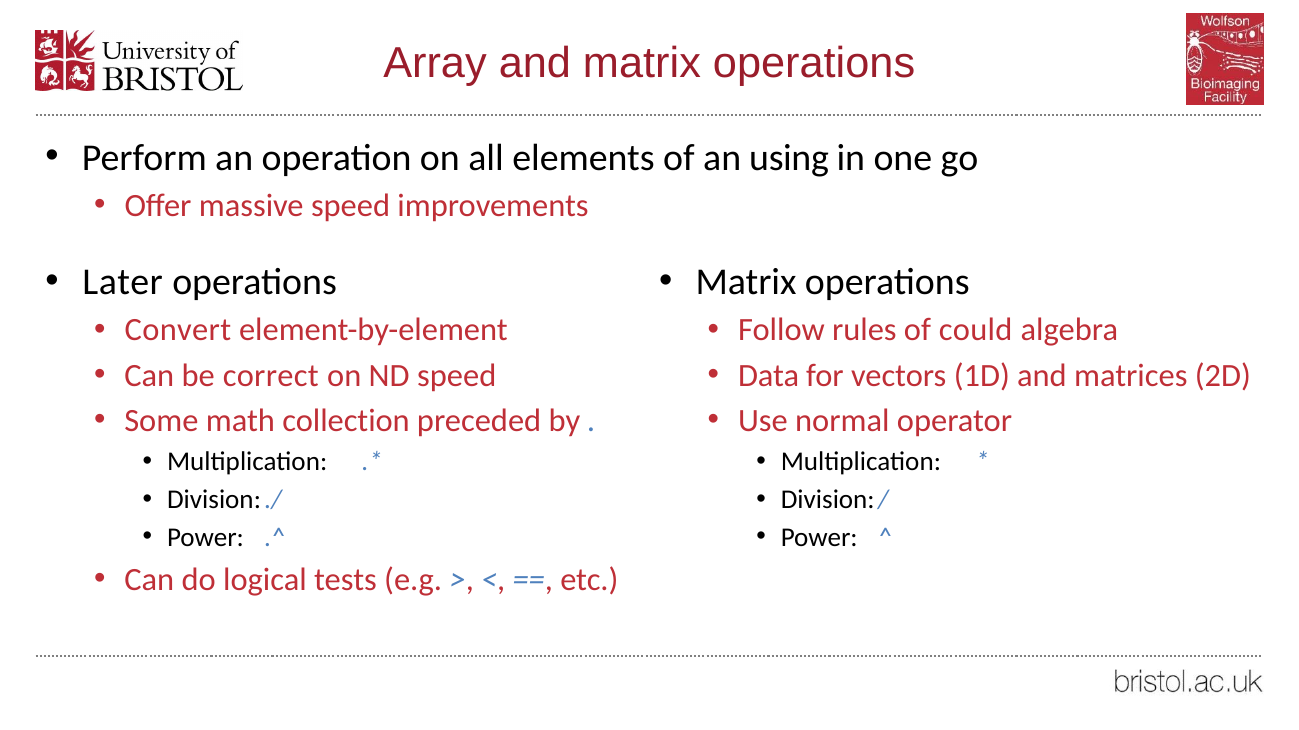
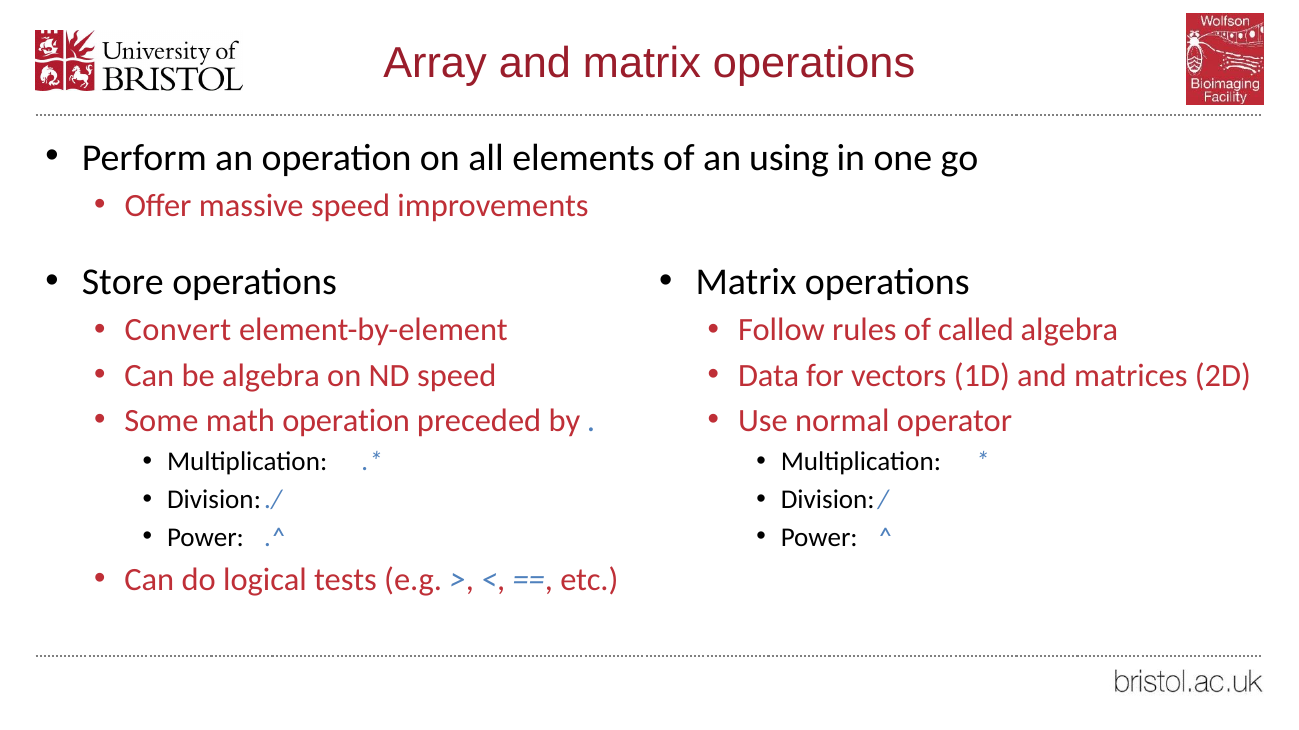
Later: Later -> Store (123, 282)
could: could -> called (976, 331)
be correct: correct -> algebra (271, 376)
math collection: collection -> operation (346, 421)
